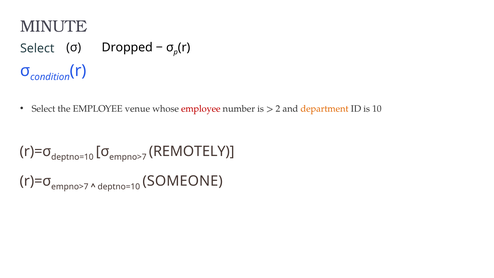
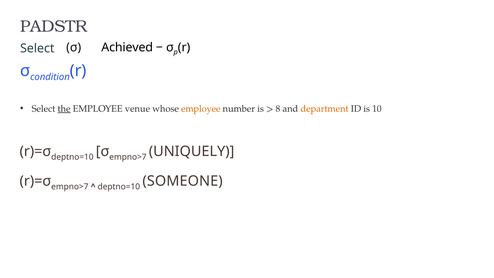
MINUTE: MINUTE -> PADSTR (54, 26)
Dropped: Dropped -> Achieved (127, 47)
the underline: none -> present (64, 109)
employee colour: red -> orange (201, 109)
2: 2 -> 8 (278, 109)
REMOTELY: REMOTELY -> UNIQUELY (192, 151)
